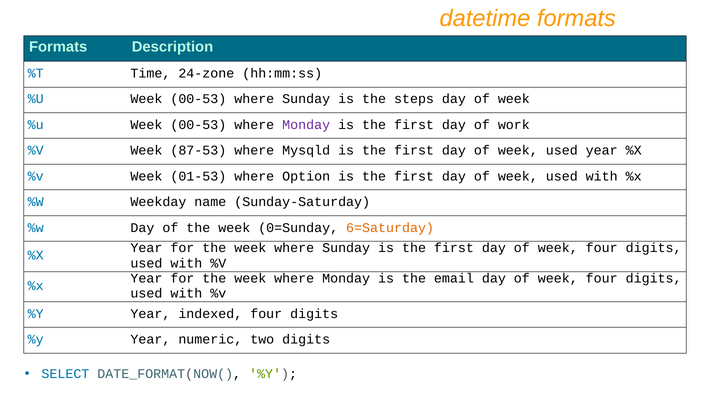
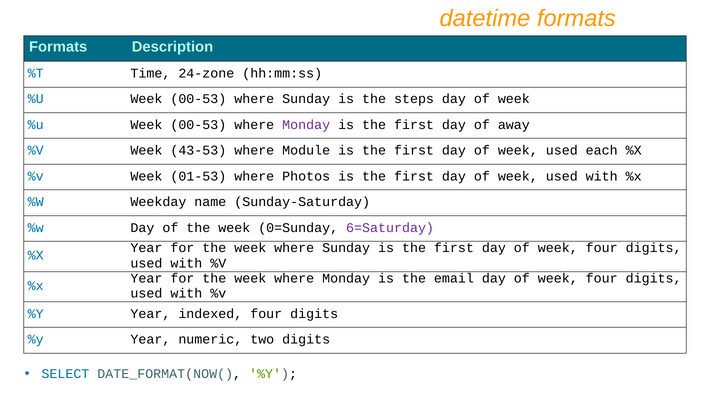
work: work -> away (514, 125)
87-53: 87-53 -> 43-53 (198, 151)
Mysqld: Mysqld -> Module (306, 151)
used year: year -> each (602, 151)
Option: Option -> Photos (306, 176)
6=Saturday colour: orange -> purple (390, 228)
